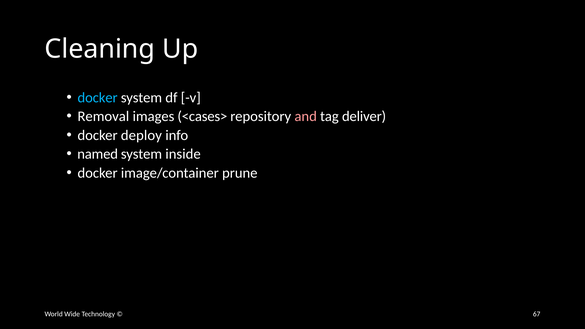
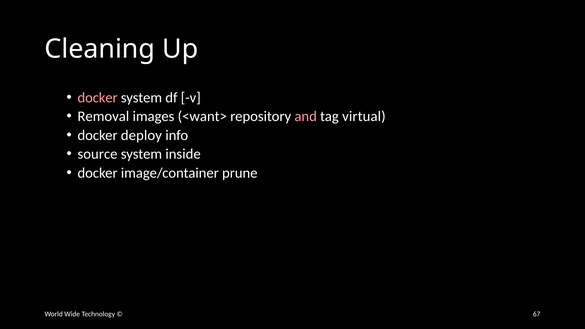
docker colour: light blue -> pink (98, 98)
<cases>: <cases> -> <want> (202, 116)
deliver: deliver -> virtual (364, 116)
named: named -> source (98, 154)
